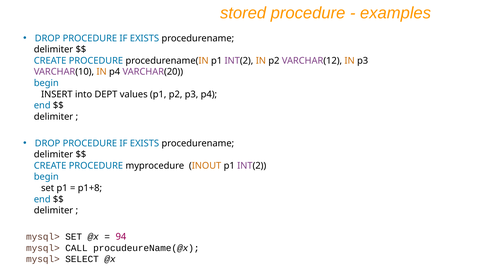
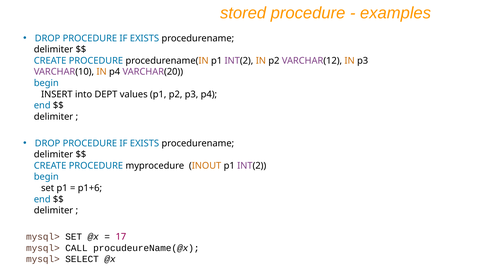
p1+8: p1+8 -> p1+6 (90, 188)
94: 94 -> 17 (121, 236)
